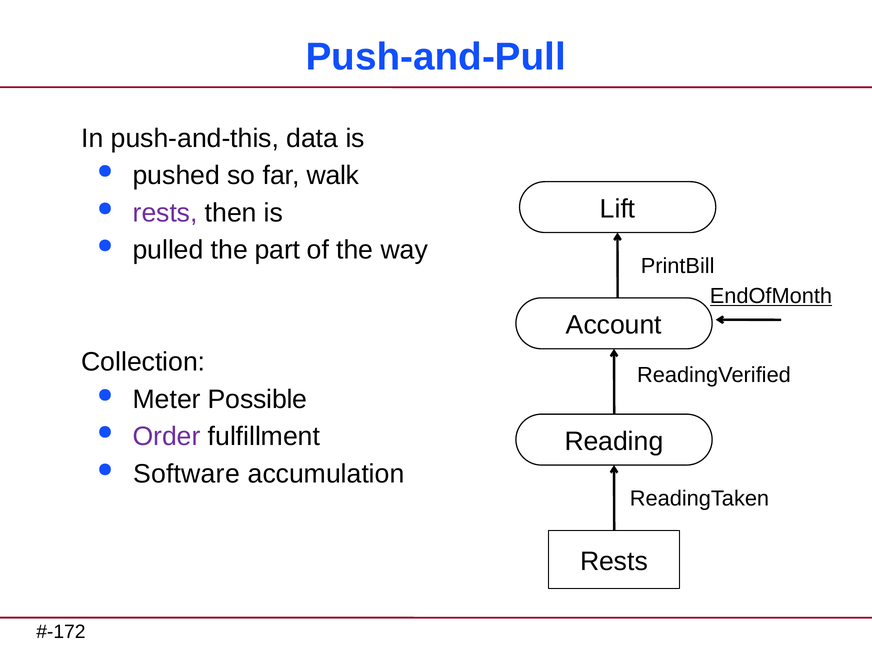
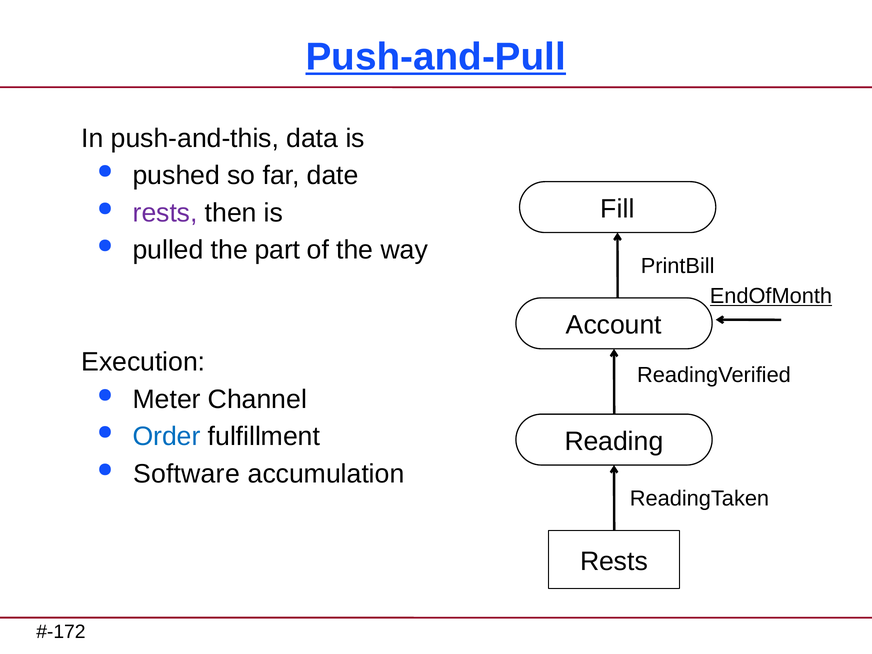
Push-and-Pull underline: none -> present (436, 57)
walk: walk -> date (333, 176)
Lift: Lift -> Fill (617, 209)
Collection: Collection -> Execution (143, 362)
Possible: Possible -> Channel (257, 399)
Order colour: purple -> blue (167, 437)
